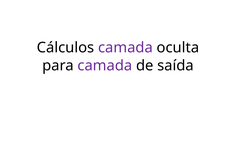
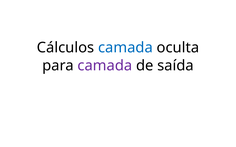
camada colour: purple -> blue (125, 48)
